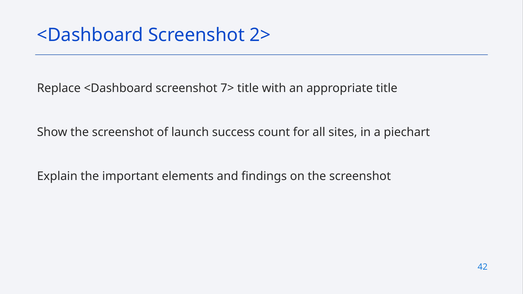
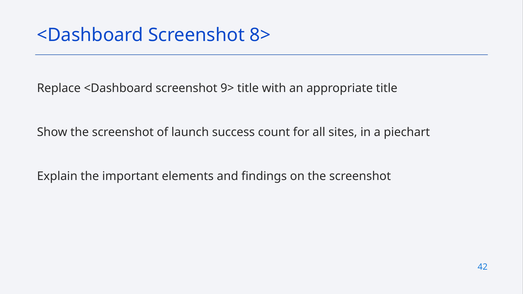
2>: 2> -> 8> (260, 35)
7>: 7> -> 9> (227, 88)
